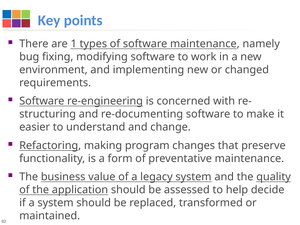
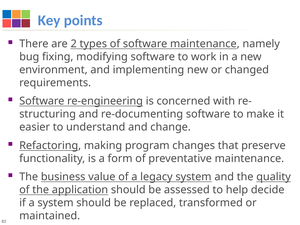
1: 1 -> 2 (74, 44)
